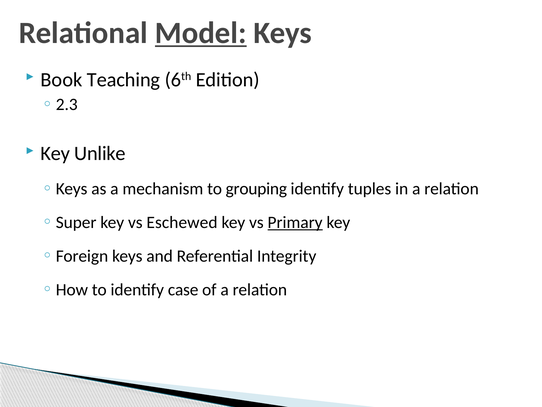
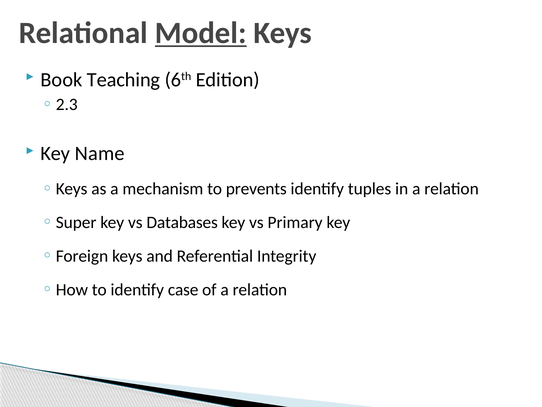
Unlike: Unlike -> Name (100, 153)
grouping: grouping -> prevents (256, 189)
Eschewed: Eschewed -> Databases (182, 222)
Primary underline: present -> none (295, 222)
